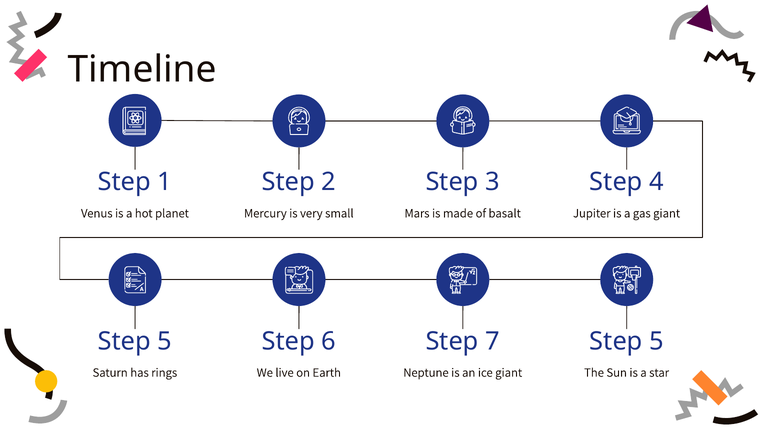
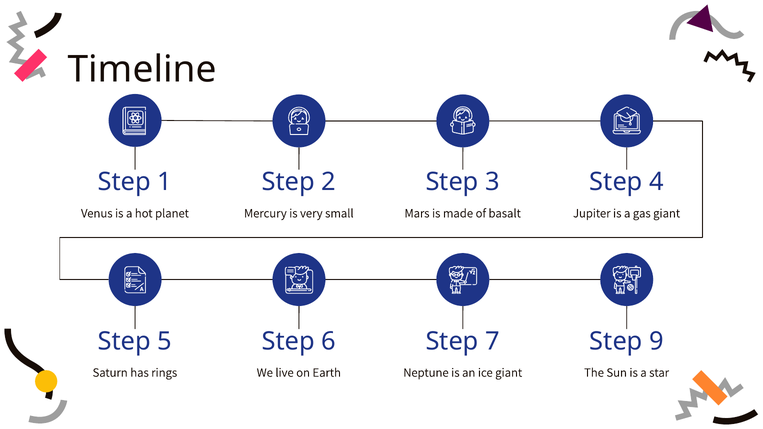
5: 5 -> 9 (656, 342)
